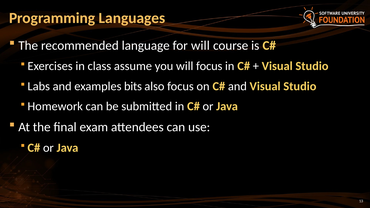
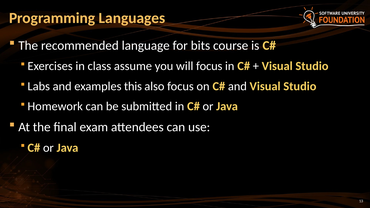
for will: will -> bits (200, 46)
bits: bits -> this (133, 86)
